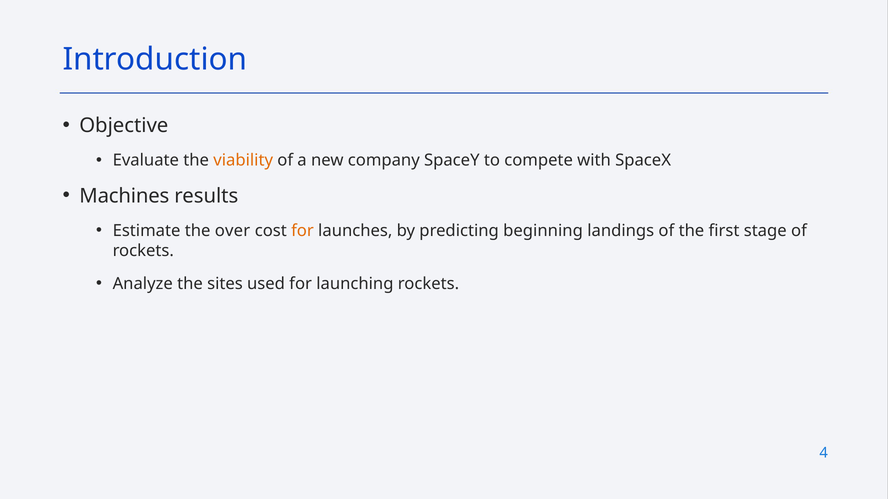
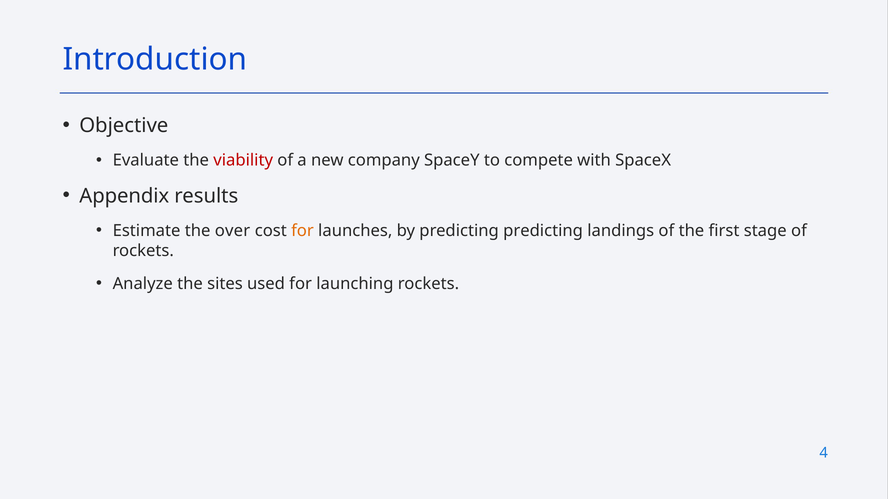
viability colour: orange -> red (243, 161)
Machines: Machines -> Appendix (124, 196)
predicting beginning: beginning -> predicting (543, 231)
